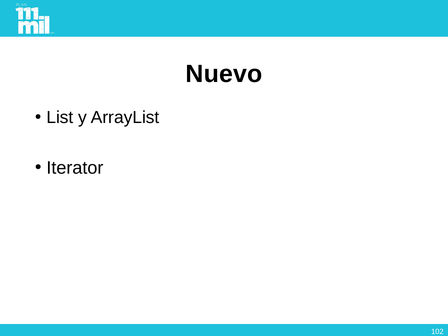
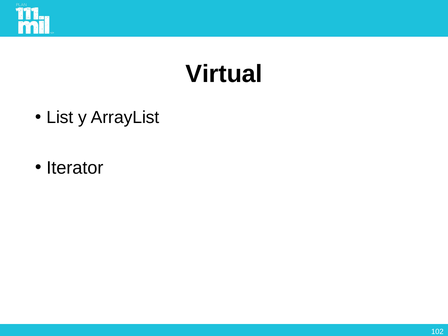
Nuevo: Nuevo -> Virtual (224, 74)
